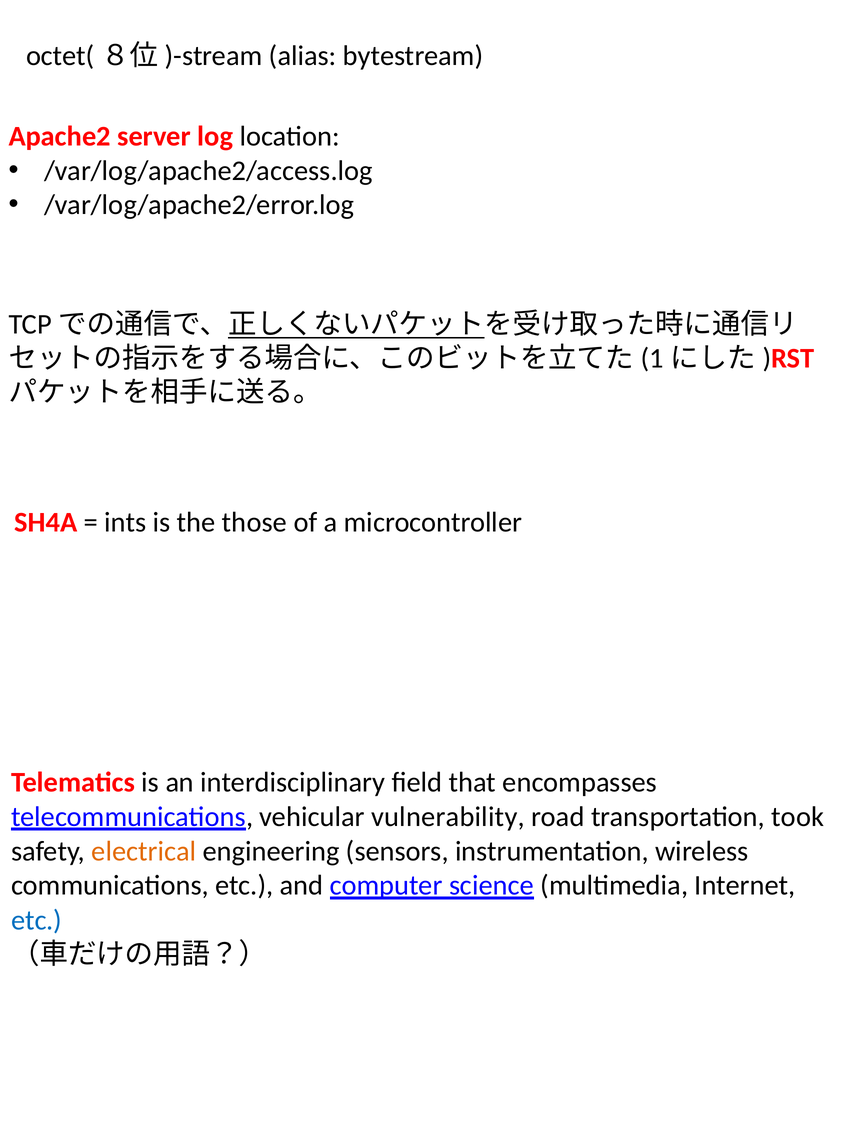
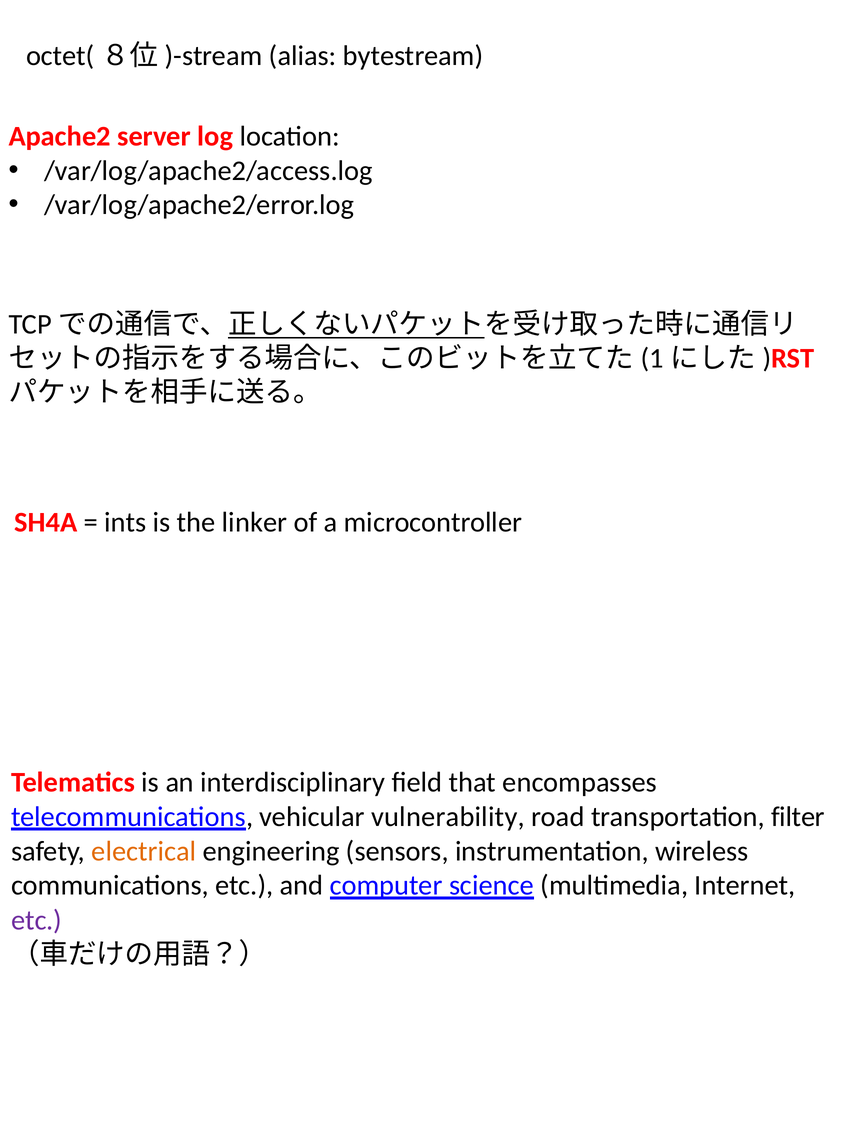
those: those -> linker (255, 522)
took: took -> filter (798, 816)
etc colour: blue -> purple (37, 920)
